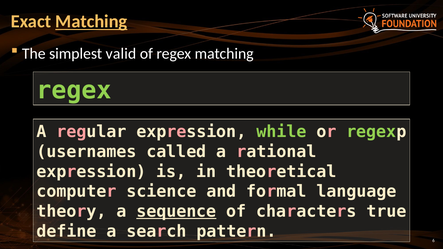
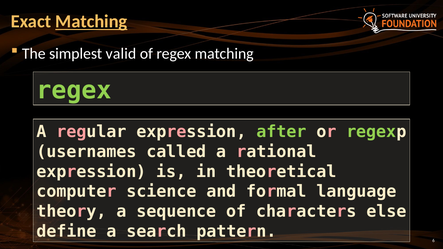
while: while -> after (281, 132)
sequence underline: present -> none (176, 212)
true: true -> else (386, 212)
